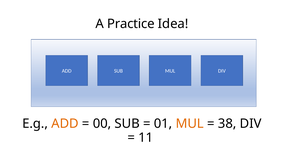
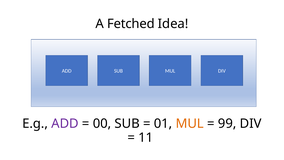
Practice: Practice -> Fetched (131, 24)
ADD colour: orange -> purple (65, 123)
38: 38 -> 99 (227, 123)
